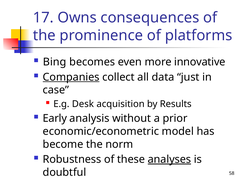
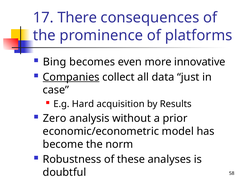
Owns: Owns -> There (77, 18)
Desk: Desk -> Hard (83, 104)
Early: Early -> Zero (55, 118)
analyses underline: present -> none (169, 159)
